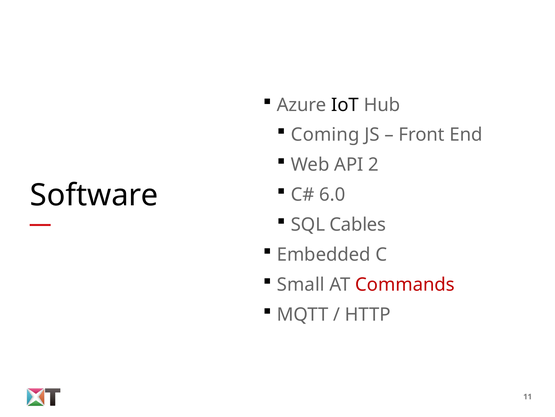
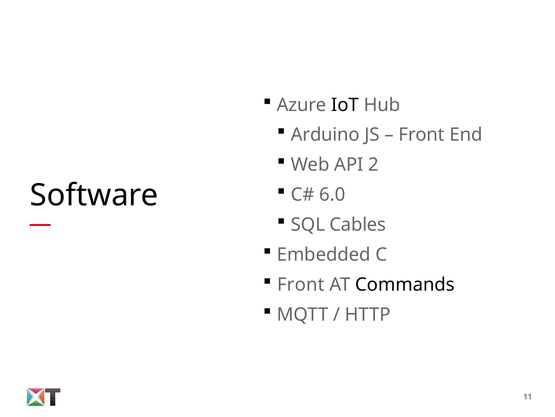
Coming: Coming -> Arduino (325, 135)
Small: Small -> Front (301, 284)
Commands colour: red -> black (405, 284)
